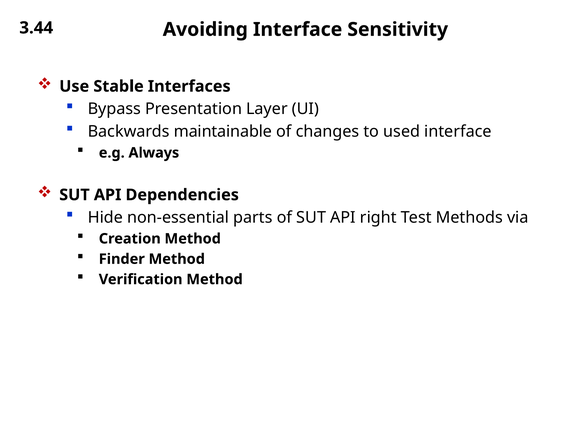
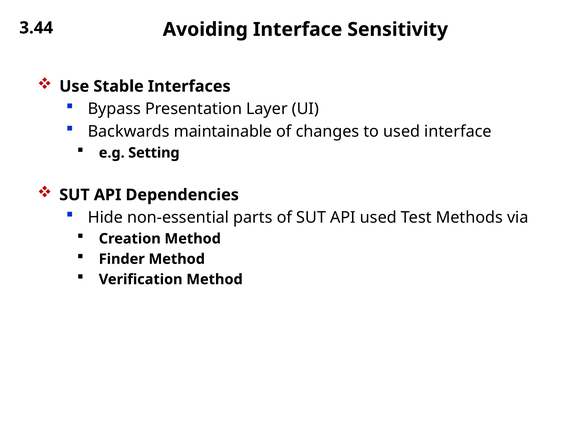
Always: Always -> Setting (154, 153)
API right: right -> used (378, 217)
